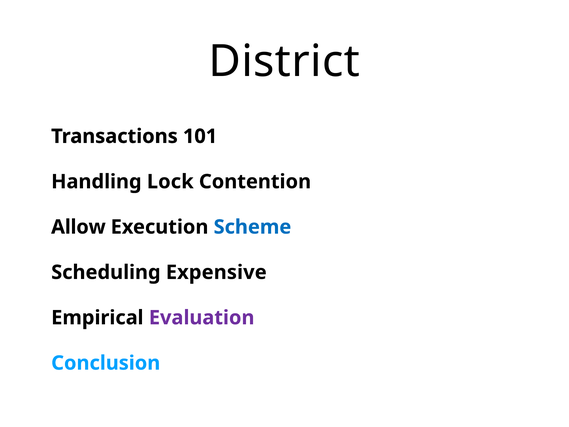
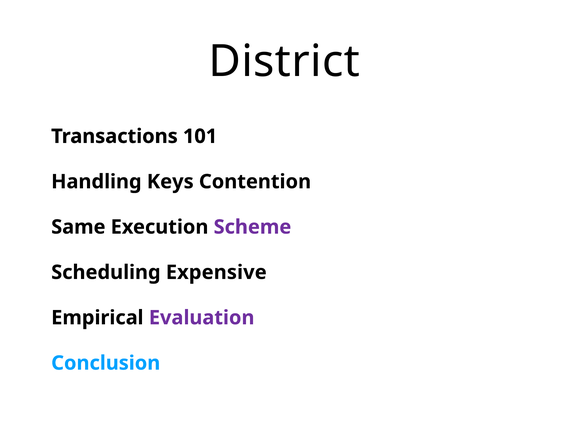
Lock: Lock -> Keys (170, 182)
Allow: Allow -> Same (78, 227)
Scheme colour: blue -> purple (252, 227)
